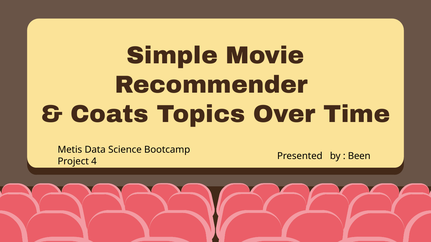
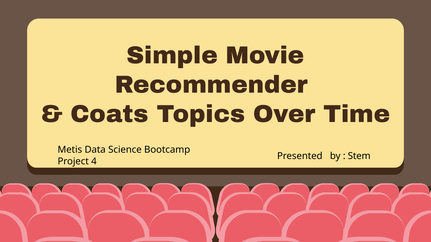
Been: Been -> Stem (359, 156)
